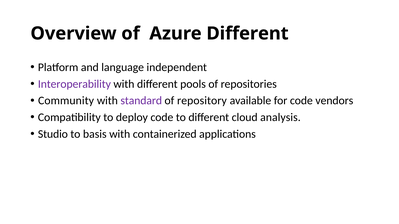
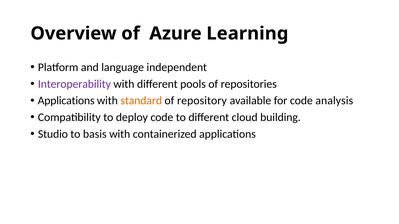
Azure Different: Different -> Learning (247, 34)
Community: Community -> Applications (66, 101)
standard colour: purple -> orange (141, 101)
vendors: vendors -> analysis (334, 101)
analysis: analysis -> building (281, 118)
